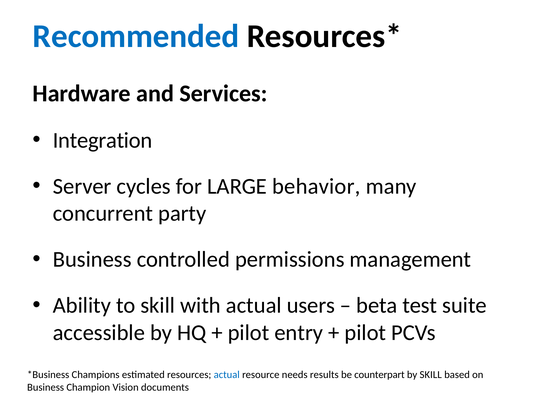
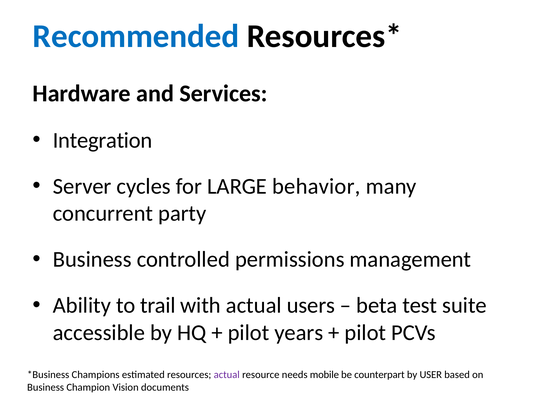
to skill: skill -> trail (158, 305)
entry: entry -> years (299, 332)
actual colour: blue -> purple (227, 374)
results: results -> mobile (324, 374)
by SKILL: SKILL -> USER (431, 374)
